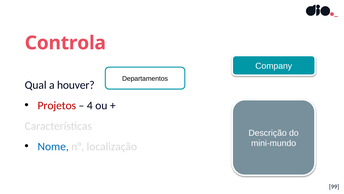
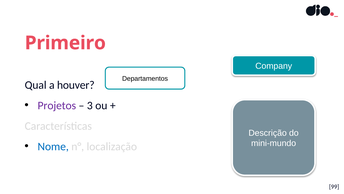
Controla: Controla -> Primeiro (65, 43)
Projetos colour: red -> purple (57, 105)
4: 4 -> 3 (90, 105)
